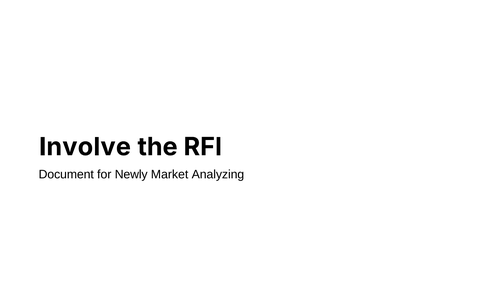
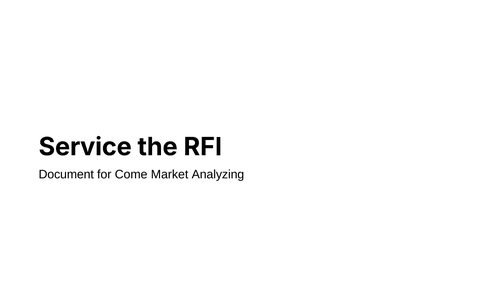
Involve: Involve -> Service (85, 147)
Newly: Newly -> Come (131, 174)
